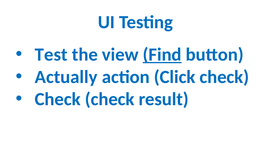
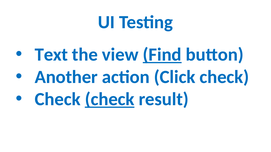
Test: Test -> Text (51, 55)
Actually: Actually -> Another (66, 77)
check underline: none -> present (110, 100)
